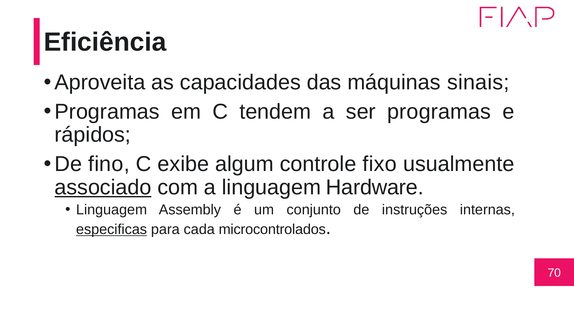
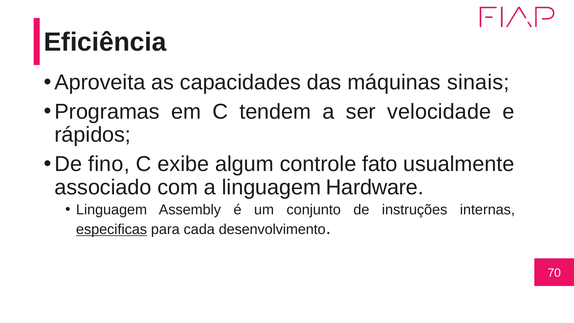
ser programas: programas -> velocidade (439, 112)
fixo: fixo -> fato (380, 164)
associado underline: present -> none (103, 187)
microcontrolados: microcontrolados -> desenvolvimento (272, 229)
